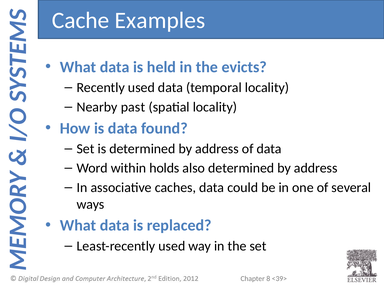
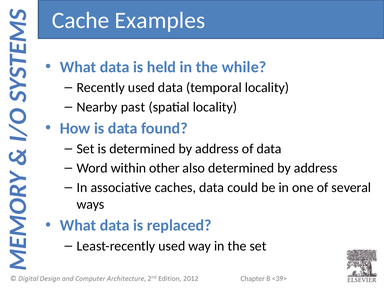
evicts: evicts -> while (244, 67)
holds: holds -> other (164, 168)
